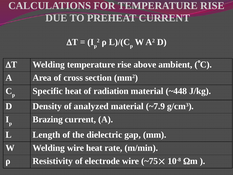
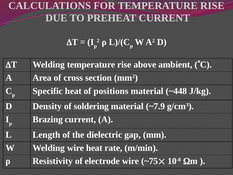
radiation: radiation -> positions (111, 91)
analyzed: analyzed -> soldering (91, 106)
